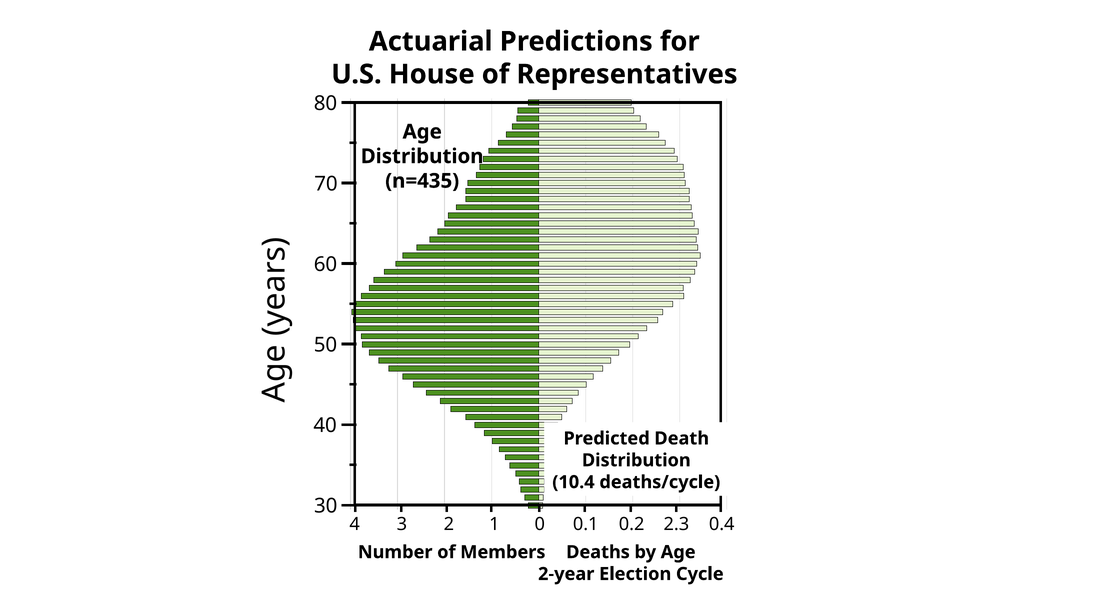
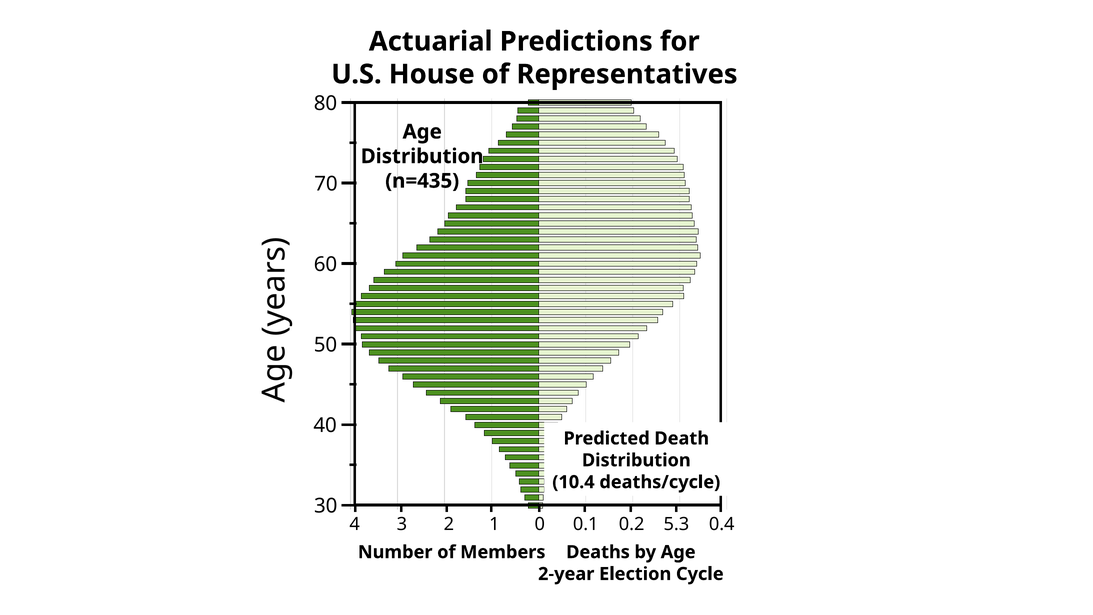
2.3: 2.3 -> 5.3 (676, 524)
